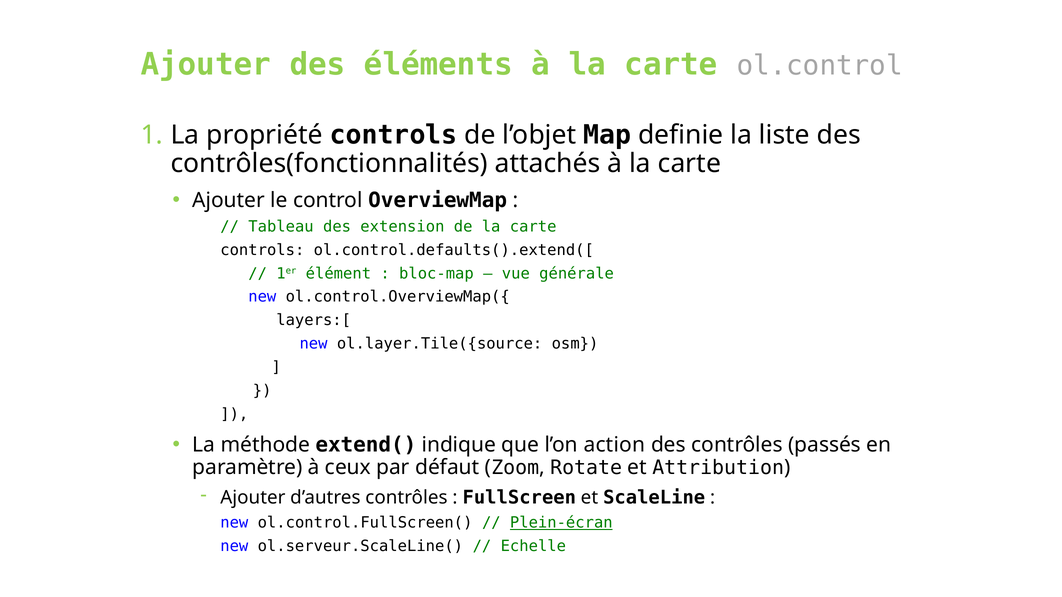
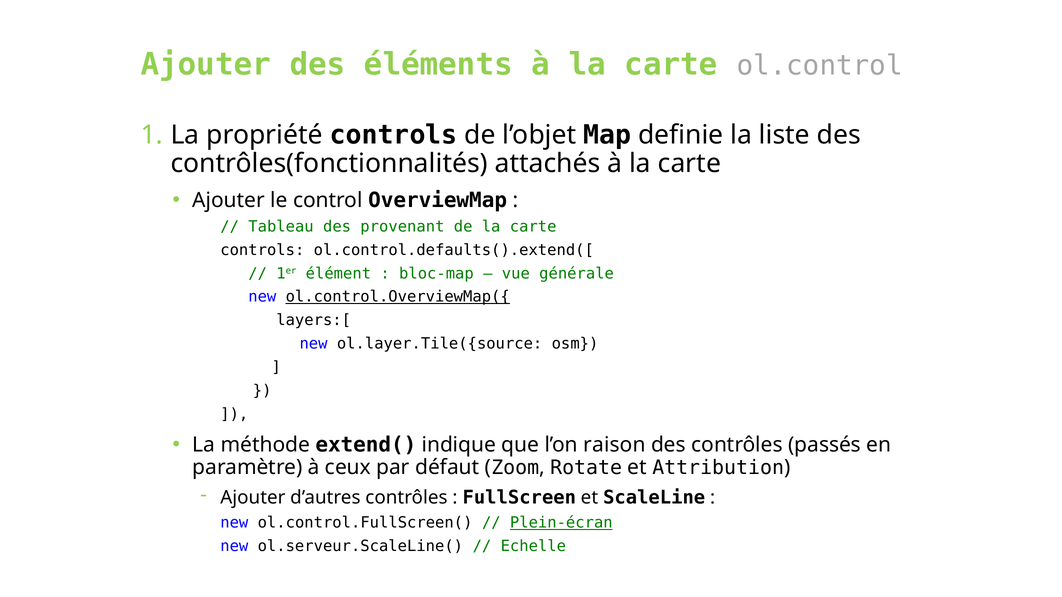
extension: extension -> provenant (402, 227)
ol.control.OverviewMap({ underline: none -> present (398, 297)
action: action -> raison (615, 445)
